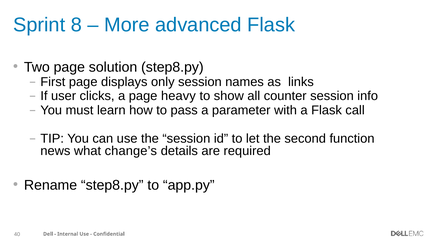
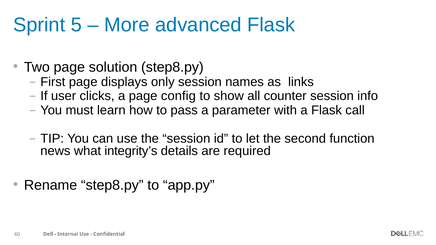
8: 8 -> 5 (76, 25)
heavy: heavy -> config (178, 96)
change’s: change’s -> integrity’s (131, 151)
